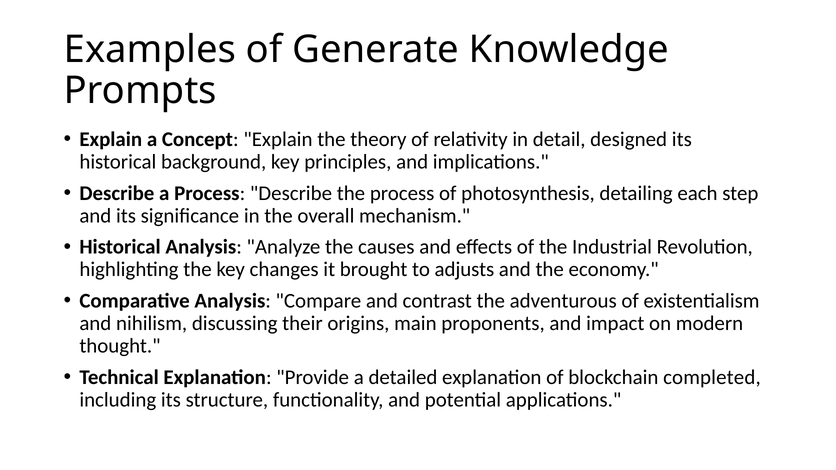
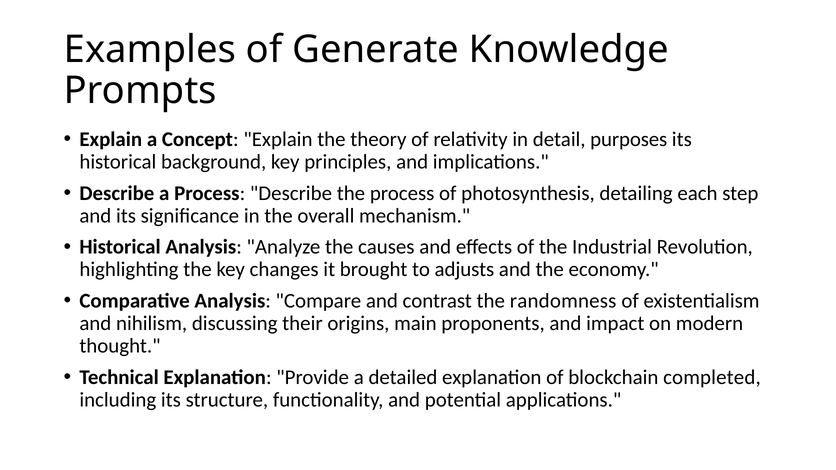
designed: designed -> purposes (629, 139)
adventurous: adventurous -> randomness (563, 301)
